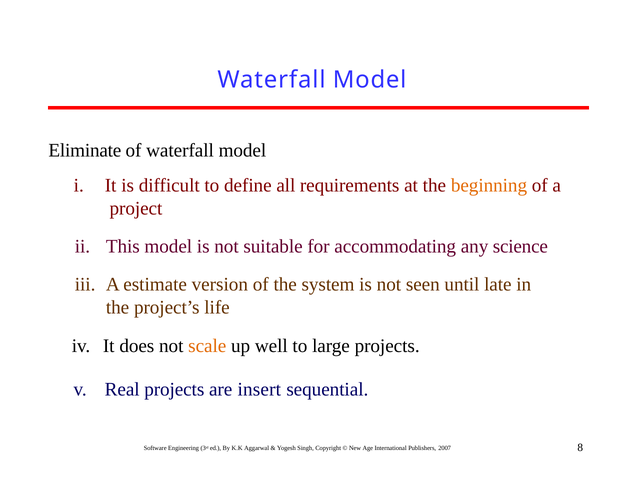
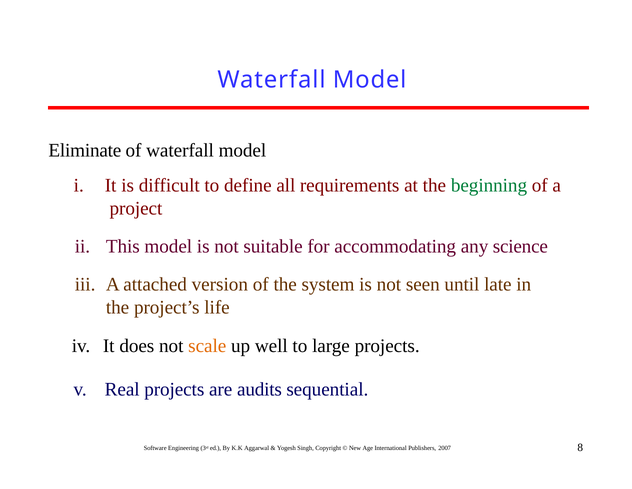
beginning colour: orange -> green (489, 185)
estimate: estimate -> attached (155, 284)
insert: insert -> audits (259, 389)
